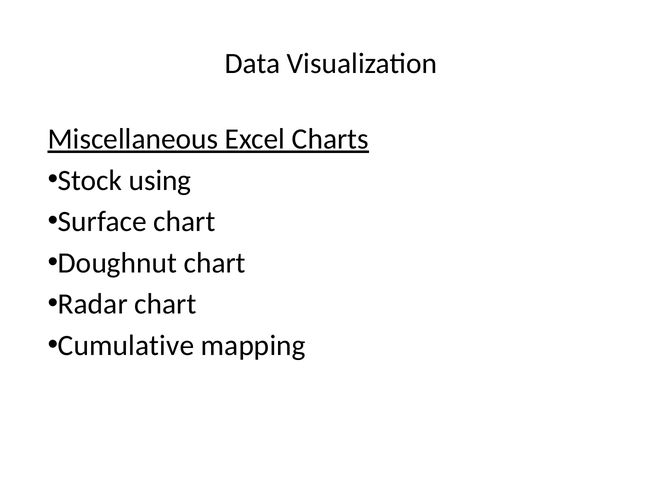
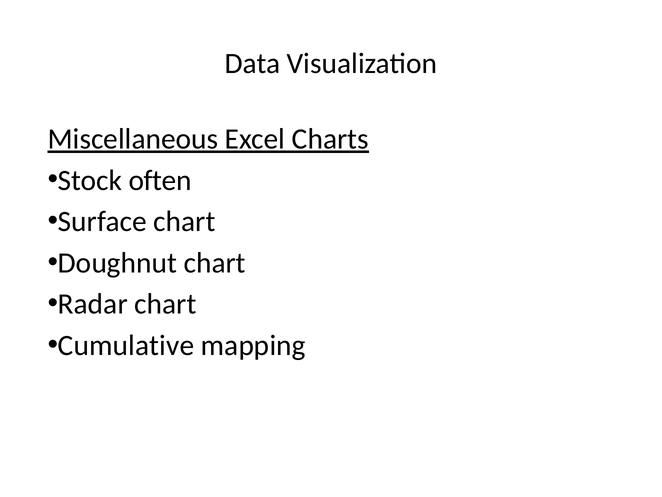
using: using -> often (160, 180)
